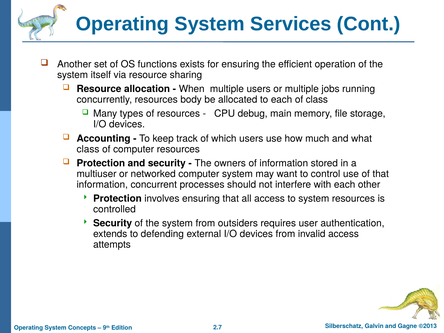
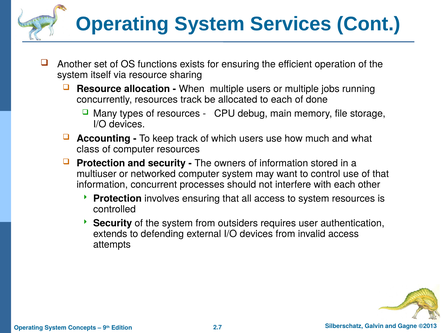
resources body: body -> track (191, 100)
of class: class -> done (317, 100)
